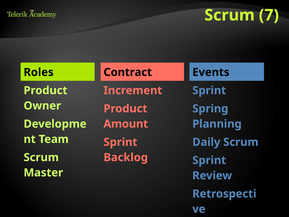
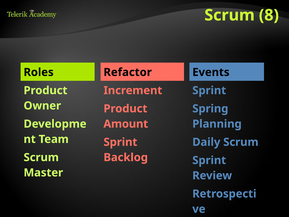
7: 7 -> 8 (269, 15)
Contract: Contract -> Refactor (128, 72)
